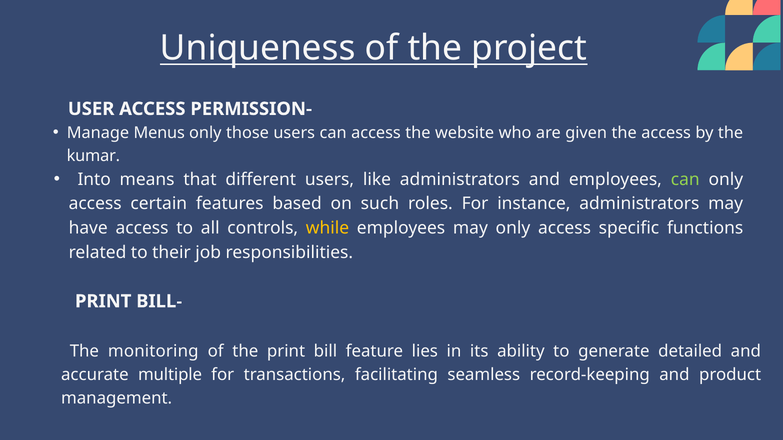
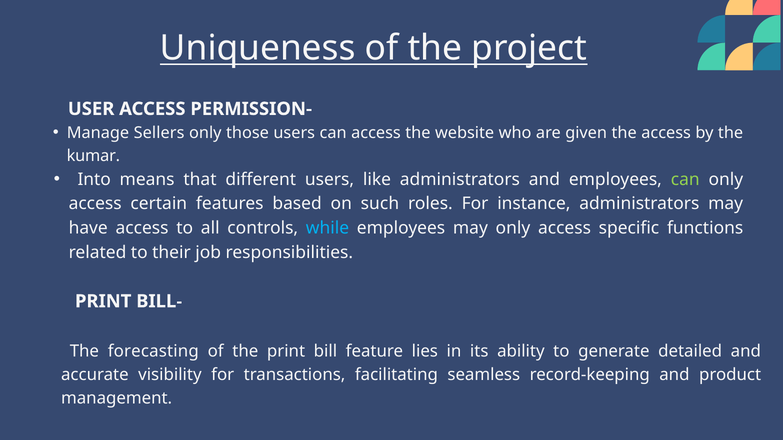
Menus: Menus -> Sellers (159, 133)
while colour: yellow -> light blue (327, 228)
monitoring: monitoring -> forecasting (153, 351)
multiple: multiple -> visibility (170, 375)
